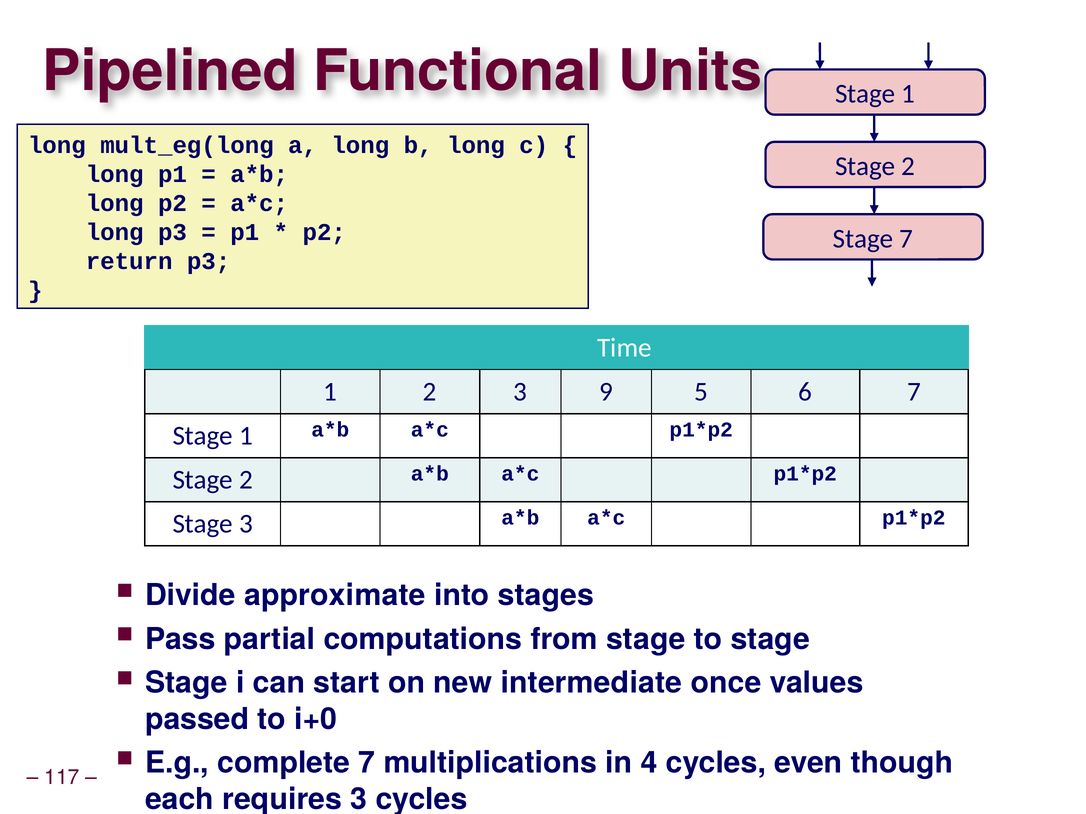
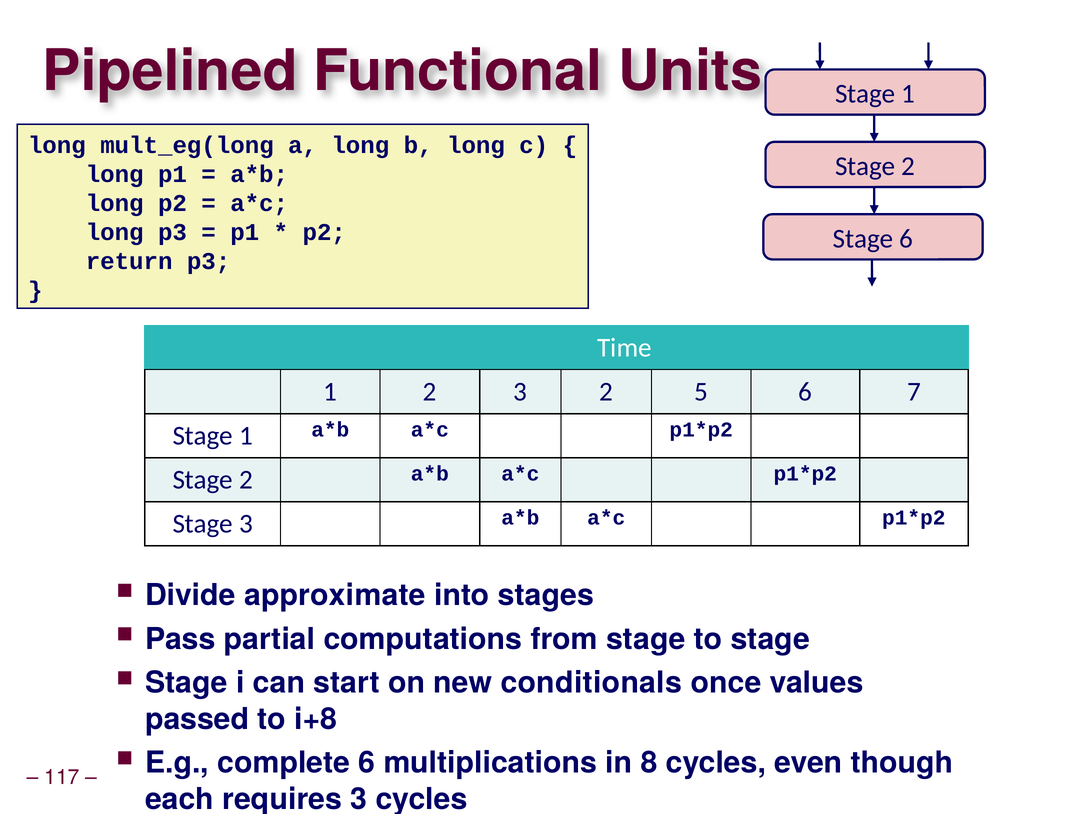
Stage 7: 7 -> 6 (906, 239)
3 9: 9 -> 2 (606, 392)
intermediate: intermediate -> conditionals (591, 683)
i+0: i+0 -> i+8 (316, 719)
complete 7: 7 -> 6 (367, 763)
4: 4 -> 8 (649, 763)
